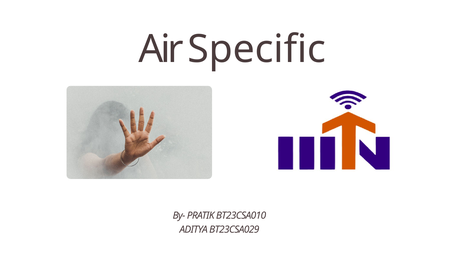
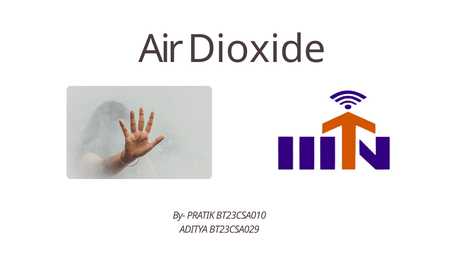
Specific: Specific -> Dioxide (257, 49)
